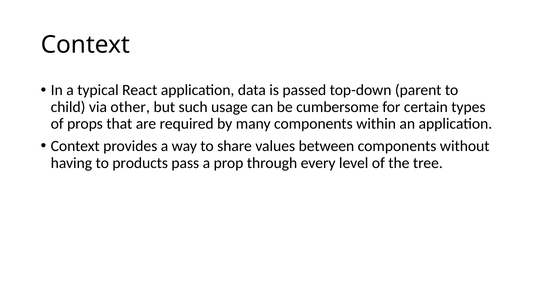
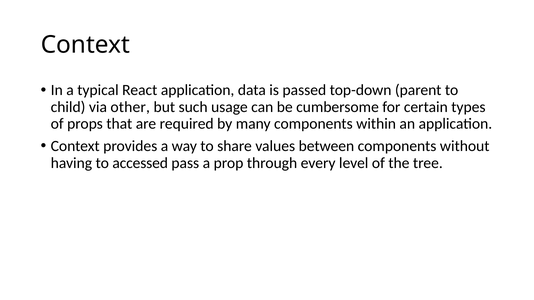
products: products -> accessed (140, 163)
